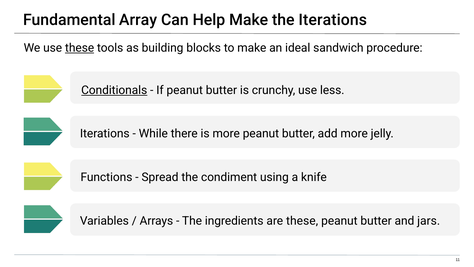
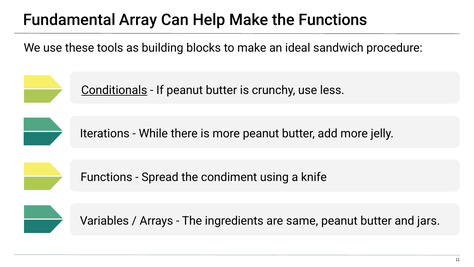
the Iterations: Iterations -> Functions (333, 20)
these underline: present -> none (80, 48)
are these: these -> same (302, 221)
